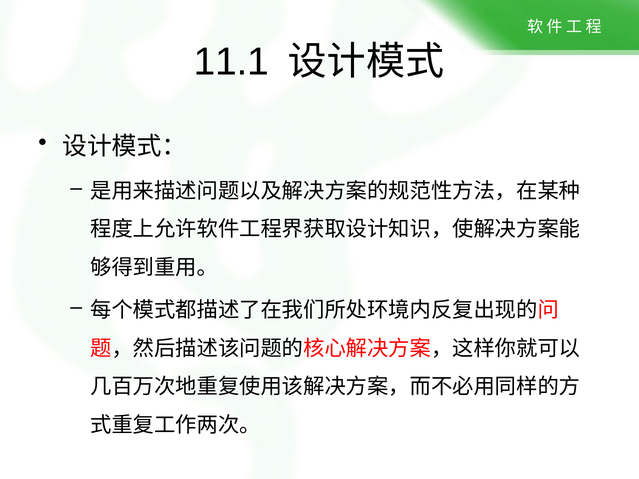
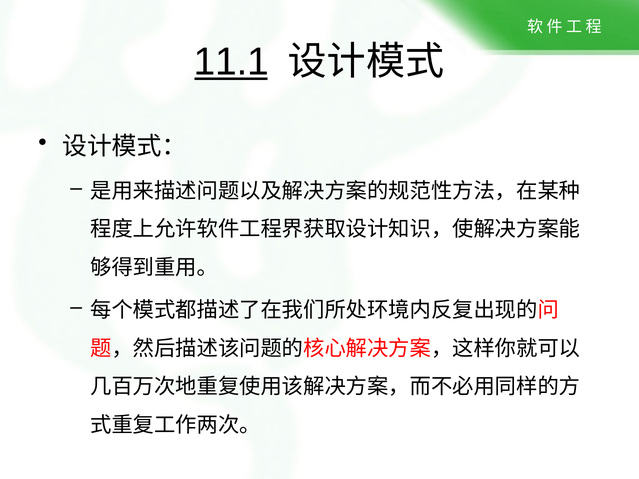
11.1 underline: none -> present (231, 62)
